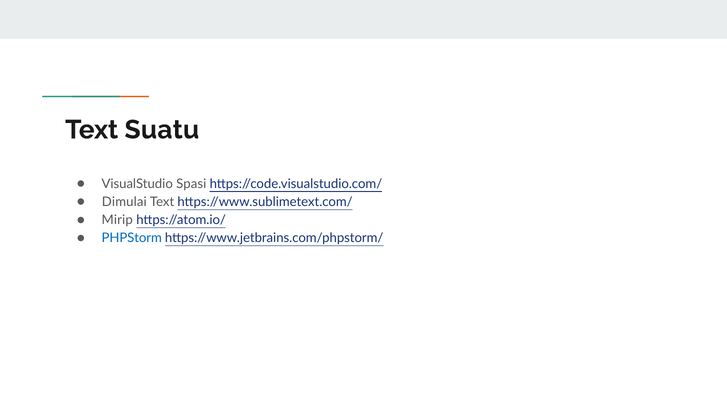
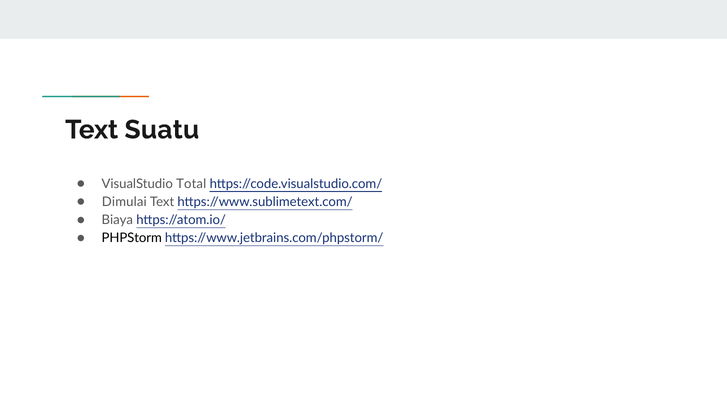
Spasi: Spasi -> Total (191, 184)
Mirip: Mirip -> Biaya (117, 220)
PHPStorm colour: blue -> black (132, 238)
